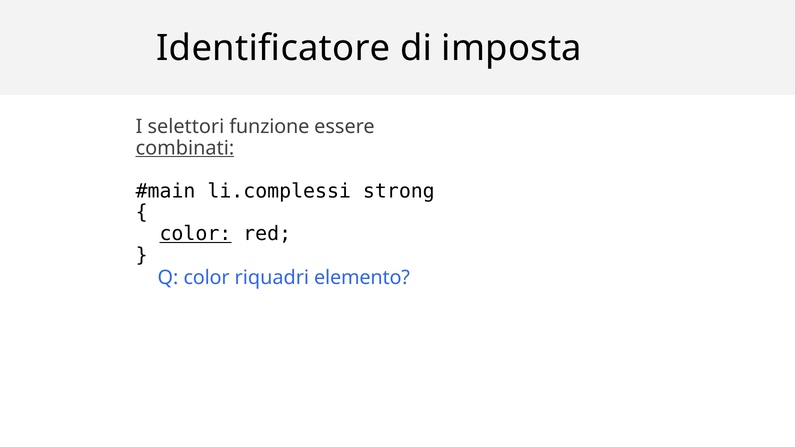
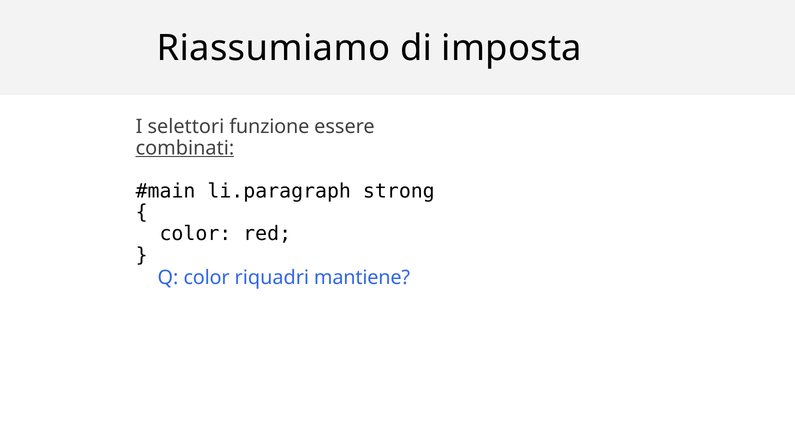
Identificatore: Identificatore -> Riassumiamo (273, 48)
li.complessi: li.complessi -> li.paragraph (279, 191)
color underline: present -> none (195, 234)
elemento: elemento -> mantiene (362, 278)
